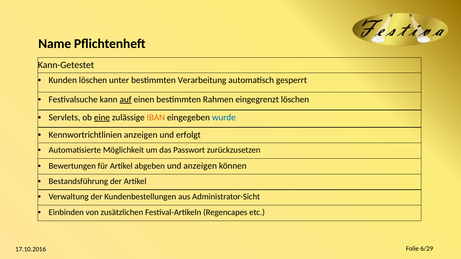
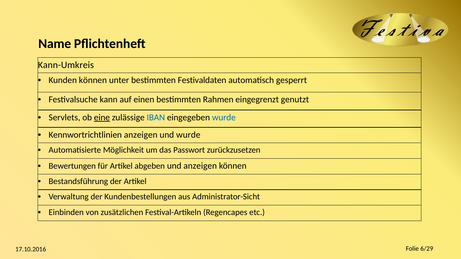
Kann-Getestet: Kann-Getestet -> Kann-Umkreis (66, 65)
Kunden löschen: löschen -> können (93, 80)
Verarbeitung: Verarbeitung -> Festivaldaten (202, 80)
auf underline: present -> none (126, 100)
eingegrenzt löschen: löschen -> genutzt (295, 100)
IBAN colour: orange -> blue (156, 118)
und erfolgt: erfolgt -> wurde (188, 135)
